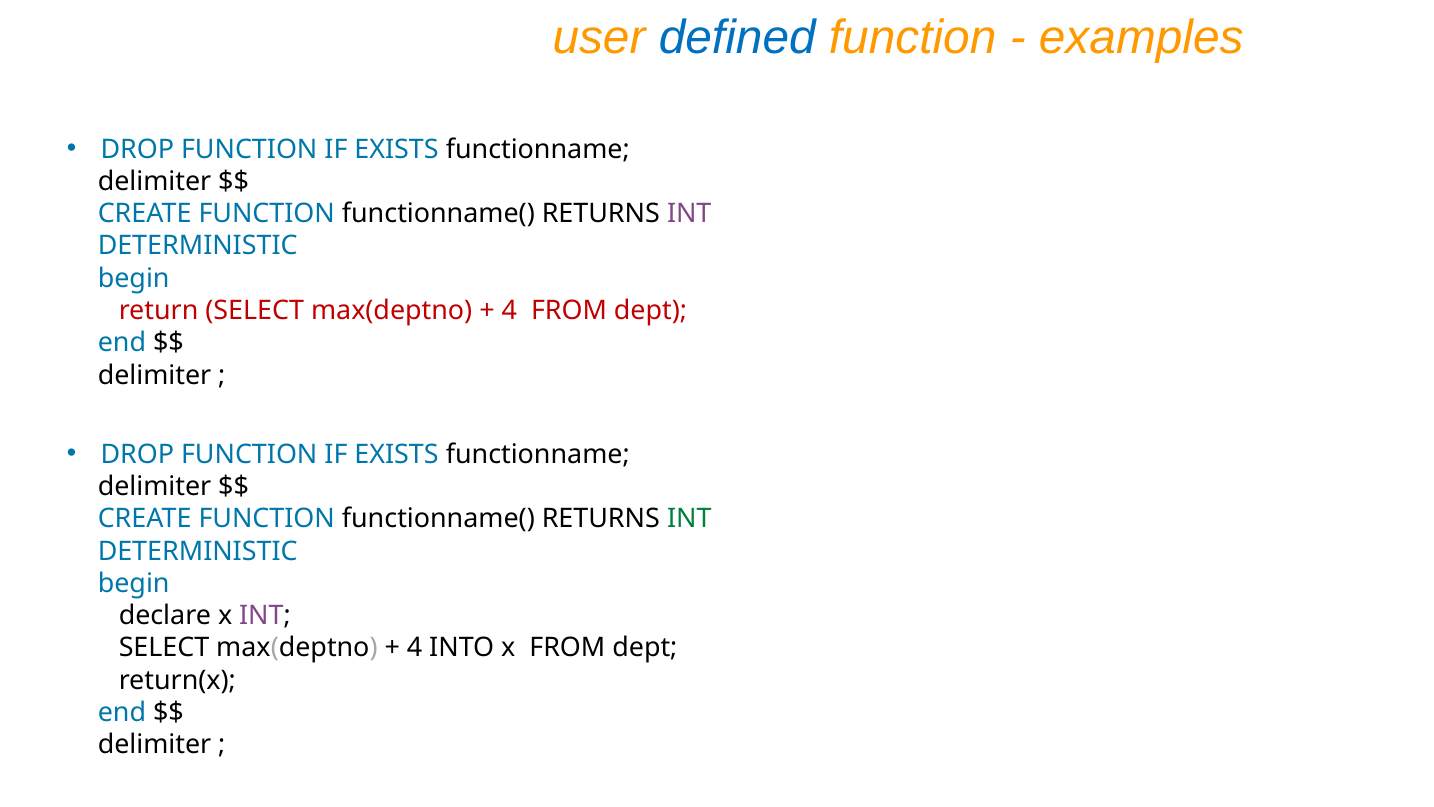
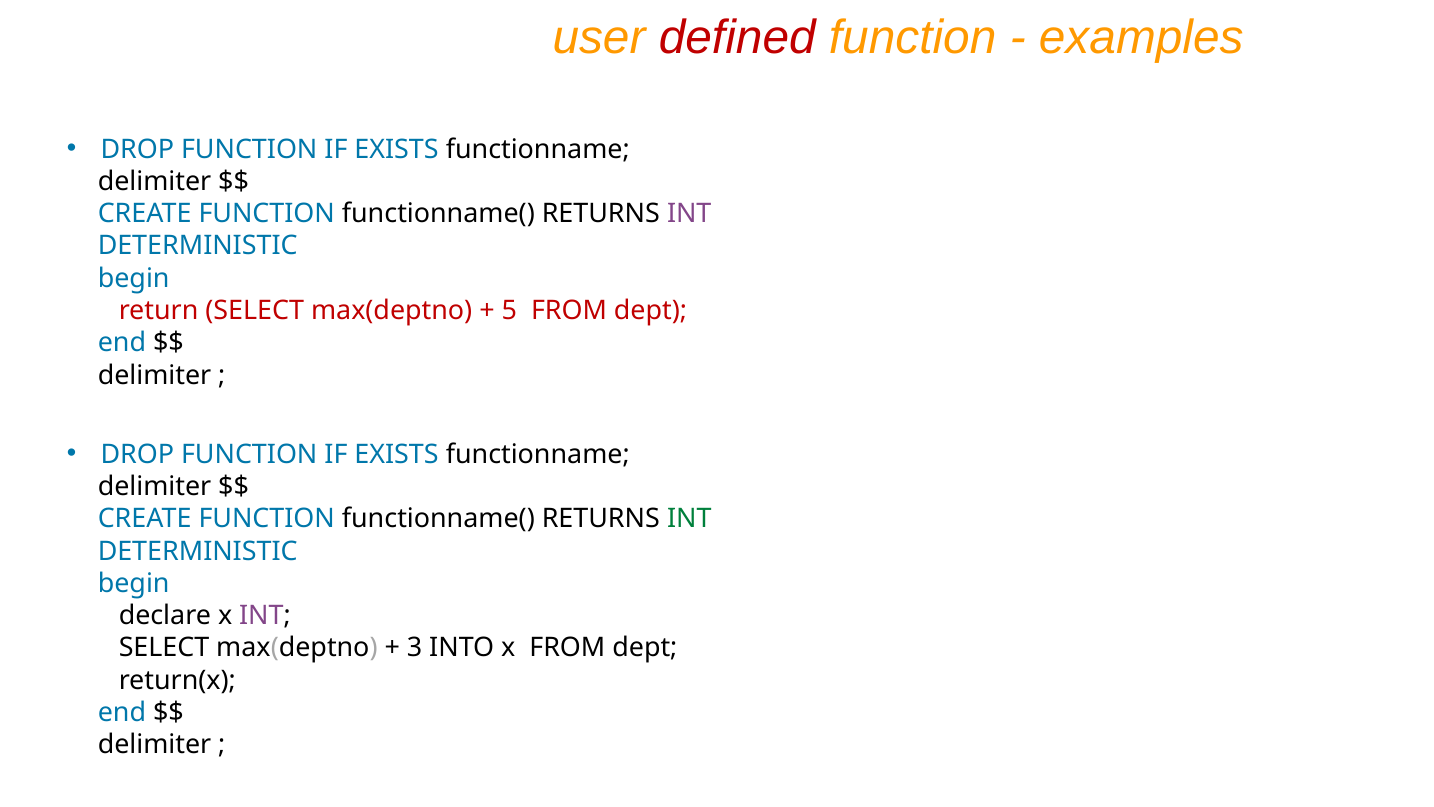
defined colour: blue -> red (737, 37)
4: 4 -> 5 (509, 311)
4: 4 -> 3 (415, 648)
